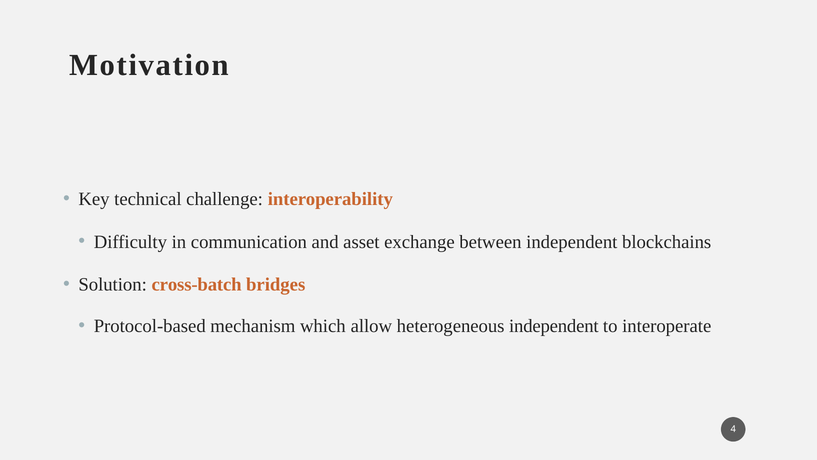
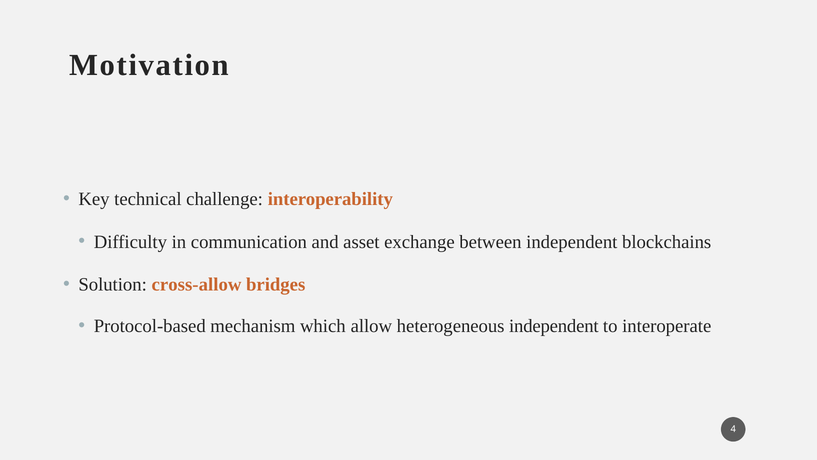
cross-batch: cross-batch -> cross-allow (197, 284)
